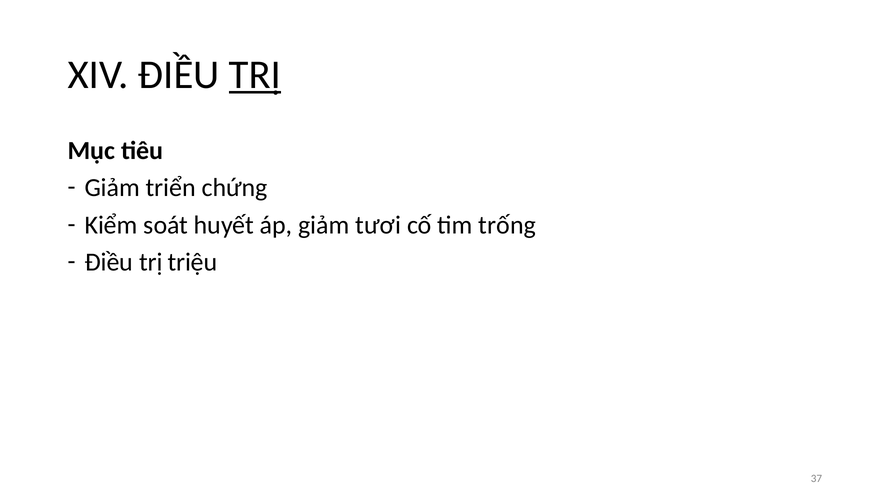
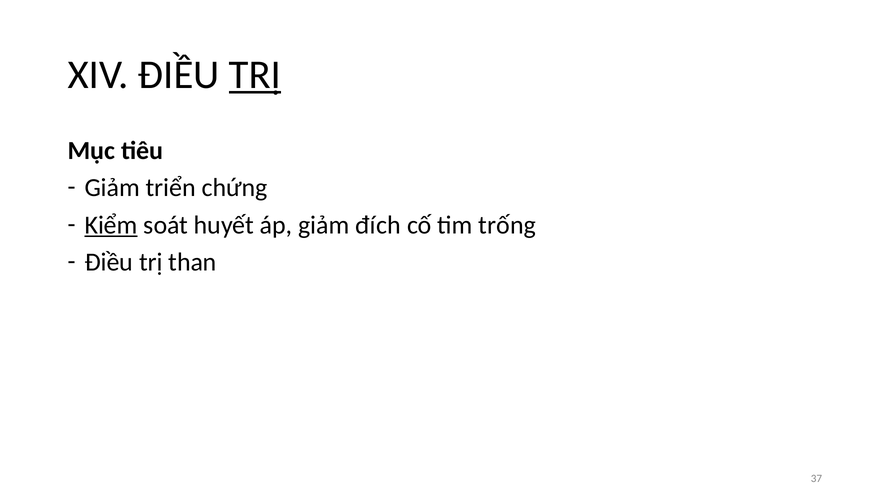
Kiểm underline: none -> present (111, 225)
tươi: tươi -> đích (378, 225)
triệu: triệu -> than (192, 262)
